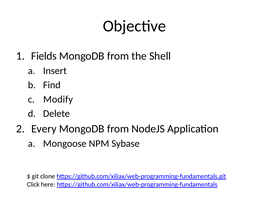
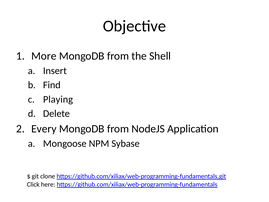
Fields: Fields -> More (44, 56)
Modify: Modify -> Playing (58, 99)
